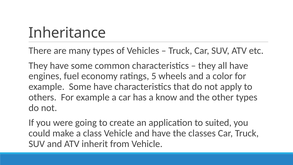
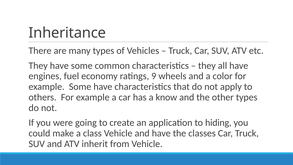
5: 5 -> 9 (154, 76)
suited: suited -> hiding (218, 123)
